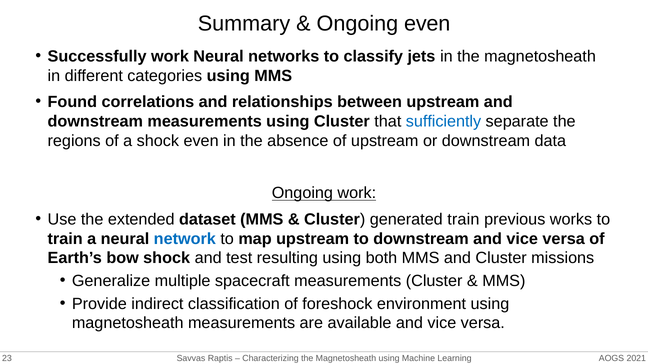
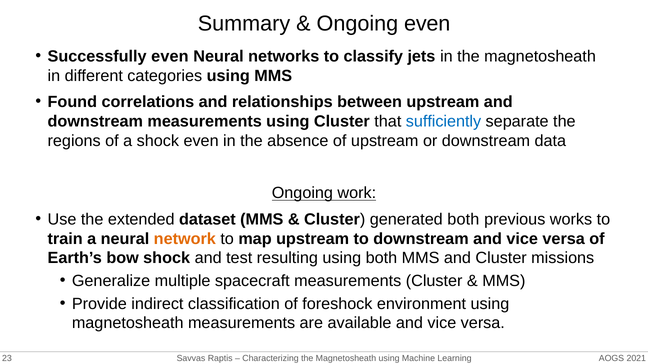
Successfully work: work -> even (170, 56)
generated train: train -> both (463, 220)
network colour: blue -> orange (185, 239)
